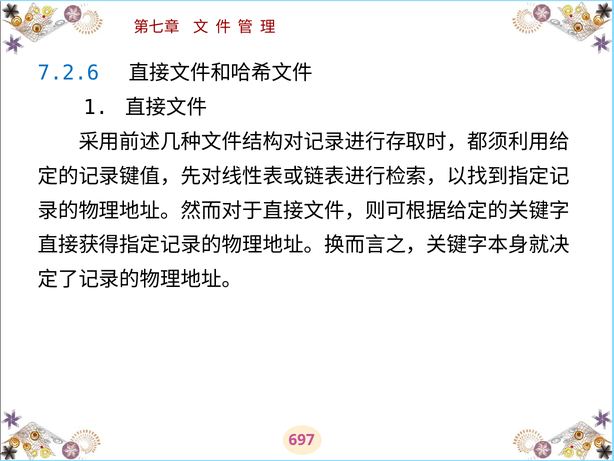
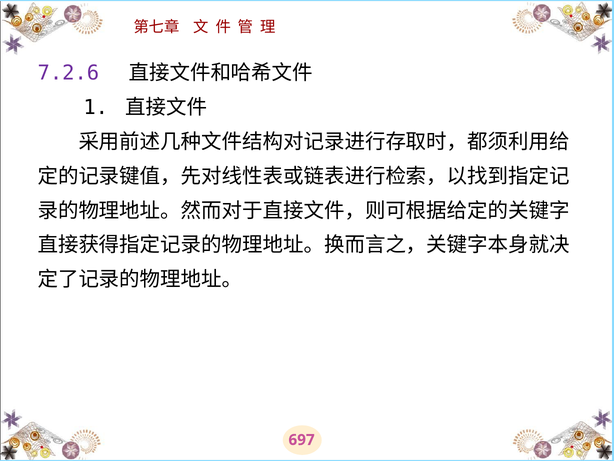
7.2.6 colour: blue -> purple (68, 73)
